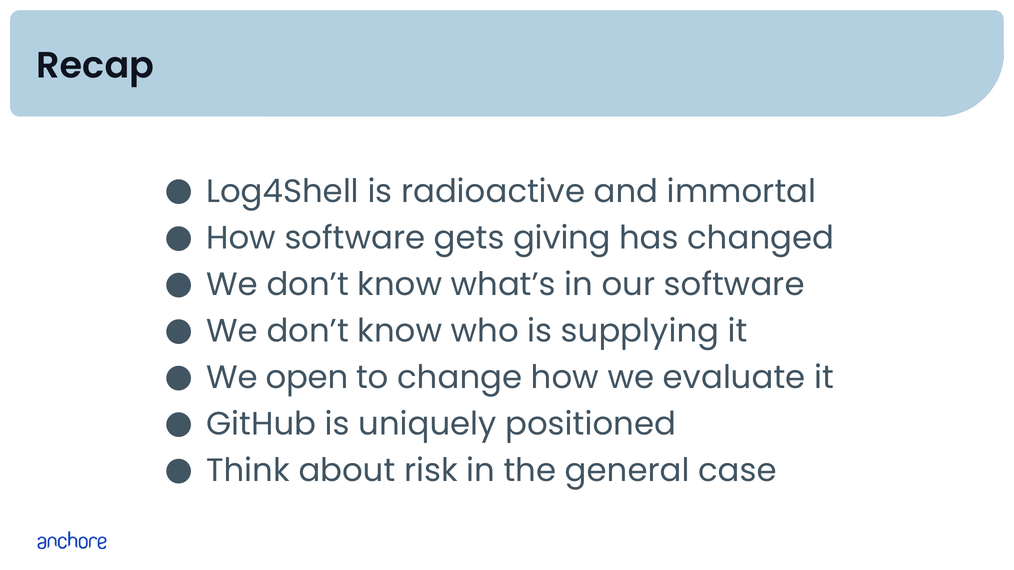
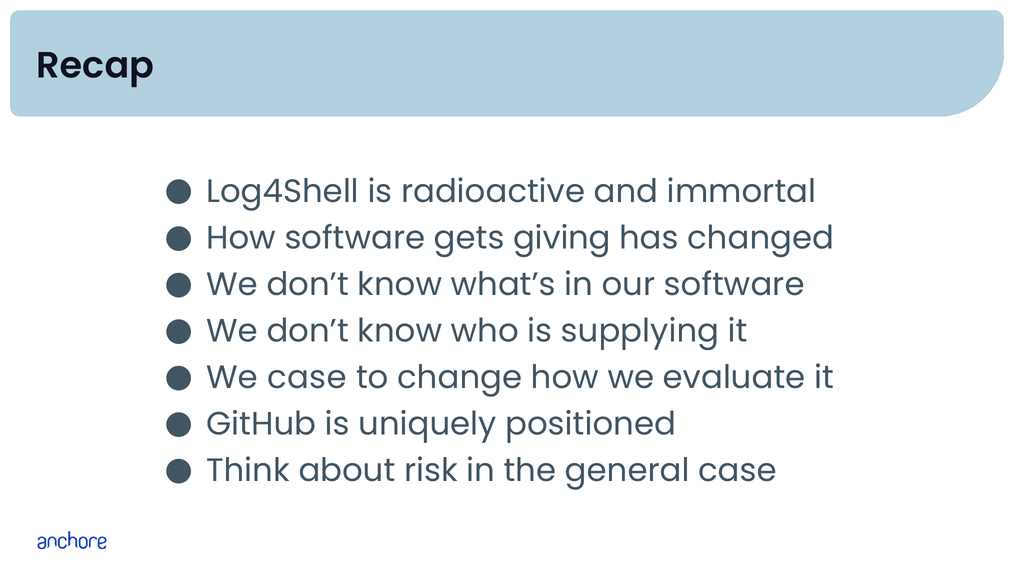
We open: open -> case (307, 378)
